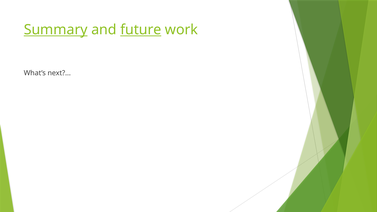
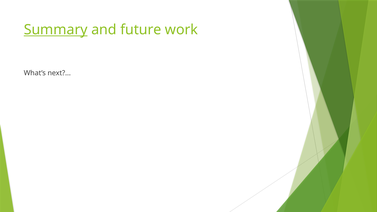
future underline: present -> none (141, 30)
